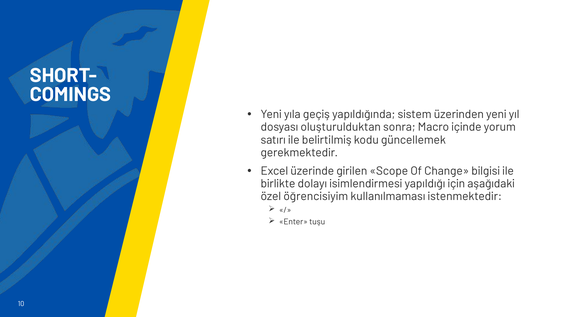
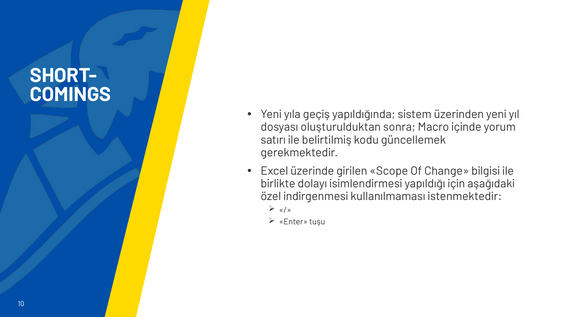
öğrencisiyim: öğrencisiyim -> indirgenmesi (316, 197)
